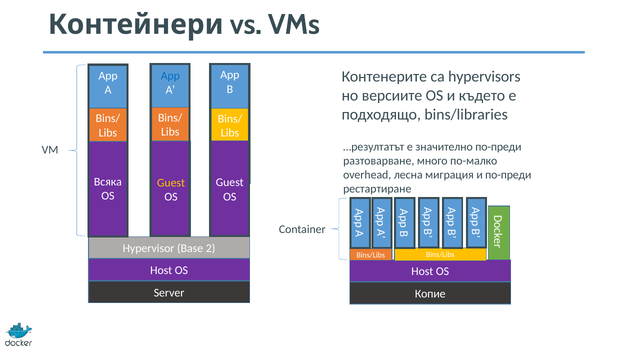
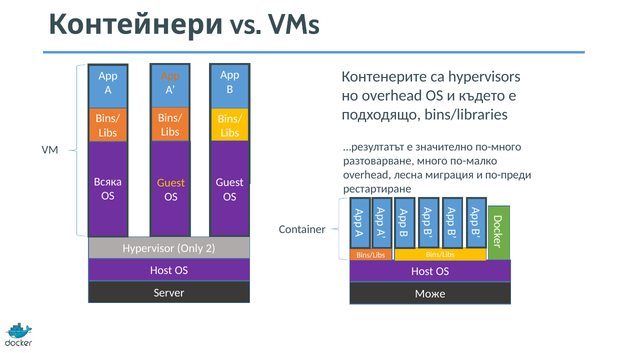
App colour: blue -> orange (170, 76)
но версиите: версиите -> overhead (392, 96)
значително по-преди: по-преди -> по-много (498, 147)
Base: Base -> Only (190, 249)
Копие: Копие -> Може (430, 294)
